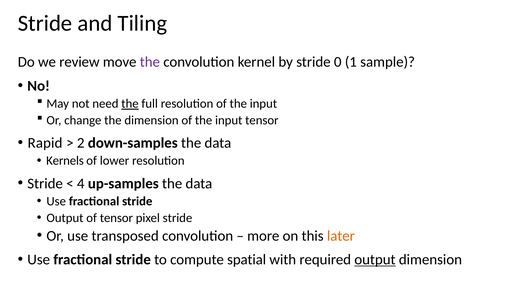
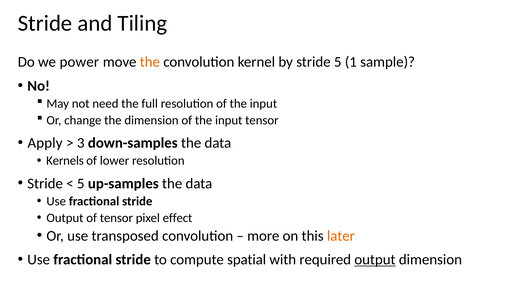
review: review -> power (79, 62)
the colour: purple -> orange (150, 62)
stride 0: 0 -> 5 (338, 62)
the underline: present -> none (130, 104)
Rapid: Rapid -> Apply (45, 143)
2: 2 -> 3 (81, 143)
4: 4 -> 5 (81, 183)
pixel stride: stride -> effect (178, 218)
